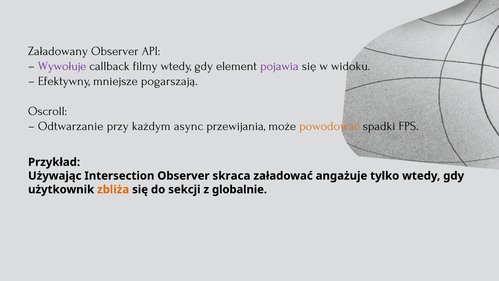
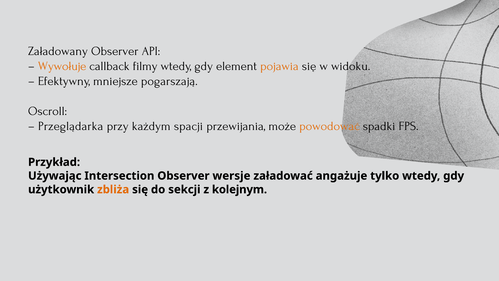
Wywołuje colour: purple -> orange (62, 66)
pojawia colour: purple -> orange (279, 66)
Odtwarzanie: Odtwarzanie -> Przeglądarka (71, 126)
async: async -> spacji (188, 126)
skraca: skraca -> wersje (231, 176)
globalnie: globalnie -> kolejnym (240, 189)
